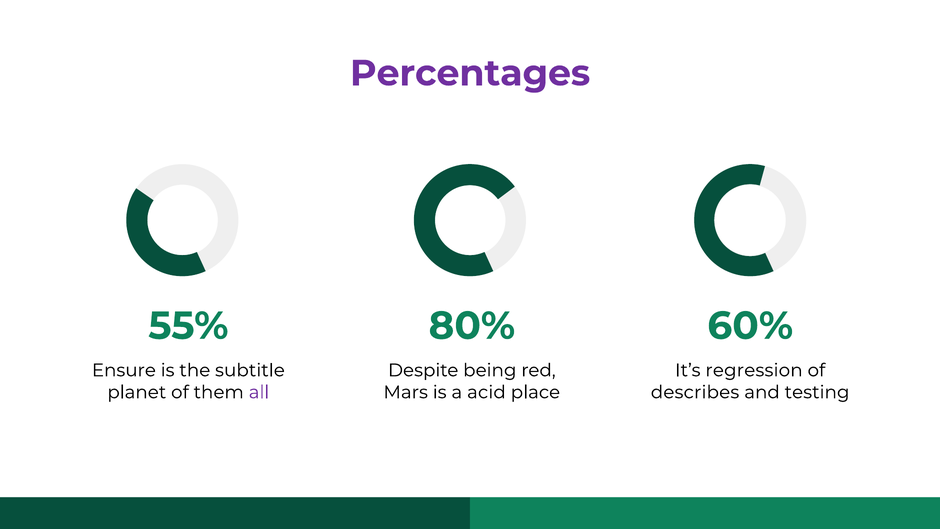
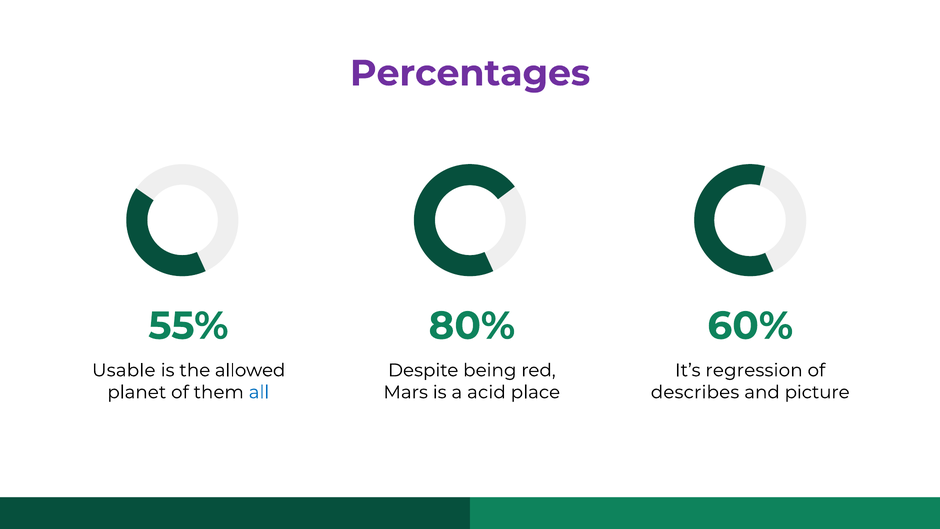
Ensure: Ensure -> Usable (124, 370)
subtitle: subtitle -> allowed (250, 370)
all colour: purple -> blue (259, 392)
testing: testing -> picture (817, 392)
